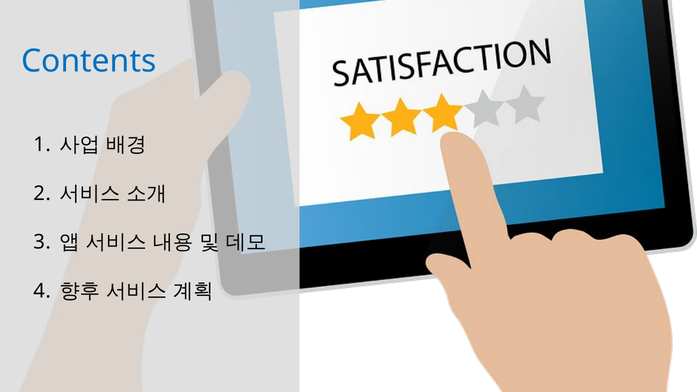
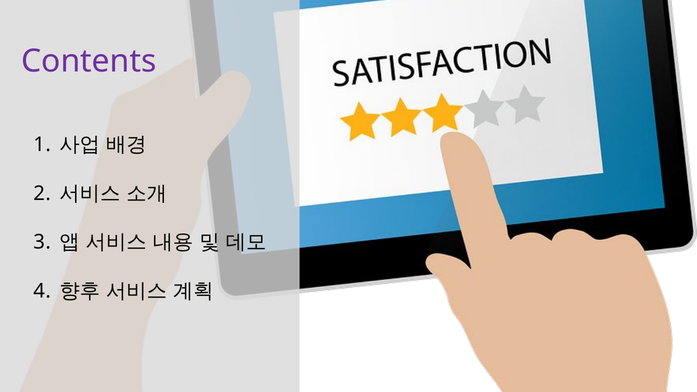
Contents colour: blue -> purple (89, 61)
